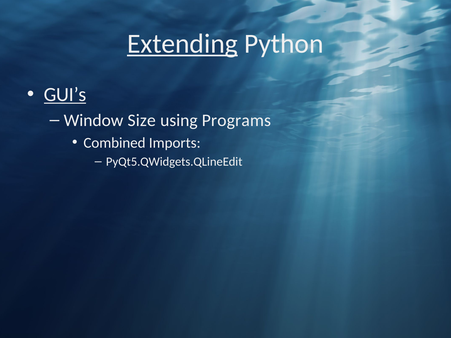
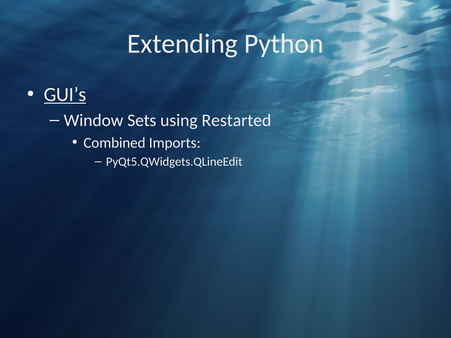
Extending underline: present -> none (182, 44)
Size: Size -> Sets (142, 120)
Programs: Programs -> Restarted (236, 120)
